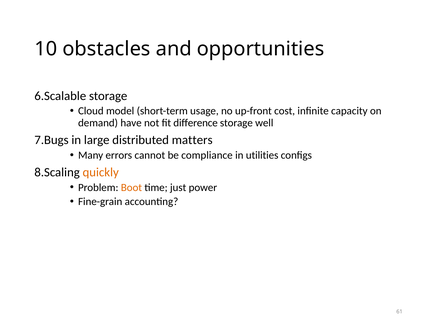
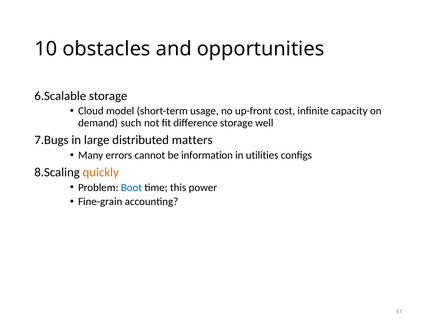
have: have -> such (131, 123)
compliance: compliance -> information (207, 156)
Boot colour: orange -> blue (131, 188)
just: just -> this (178, 188)
